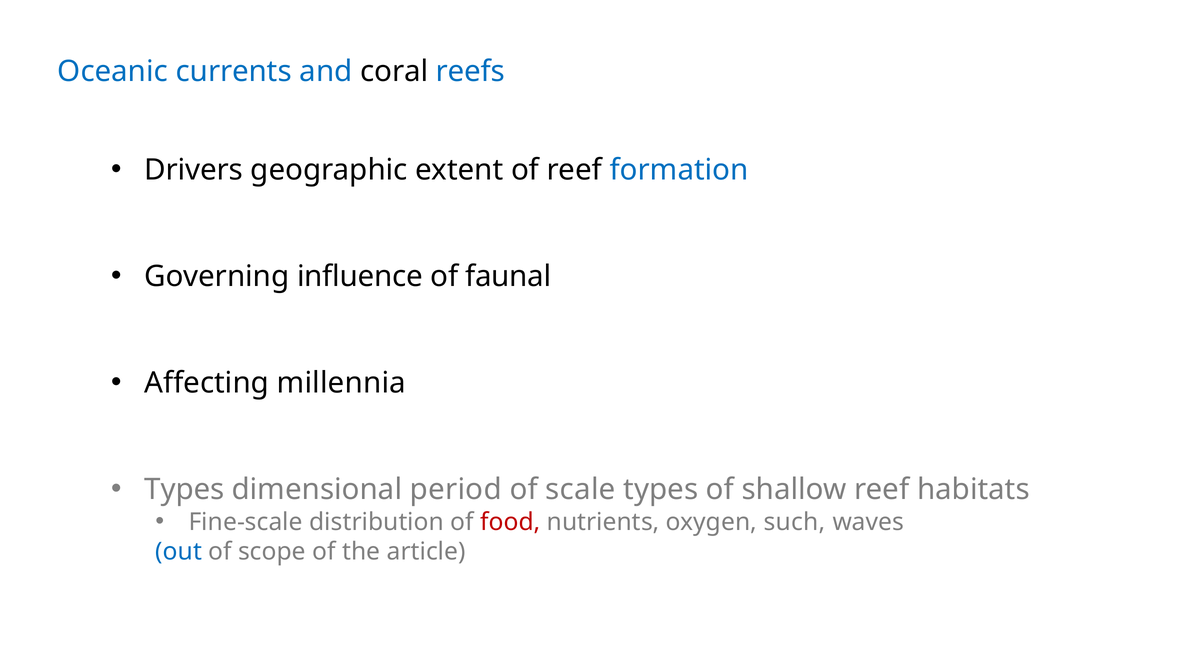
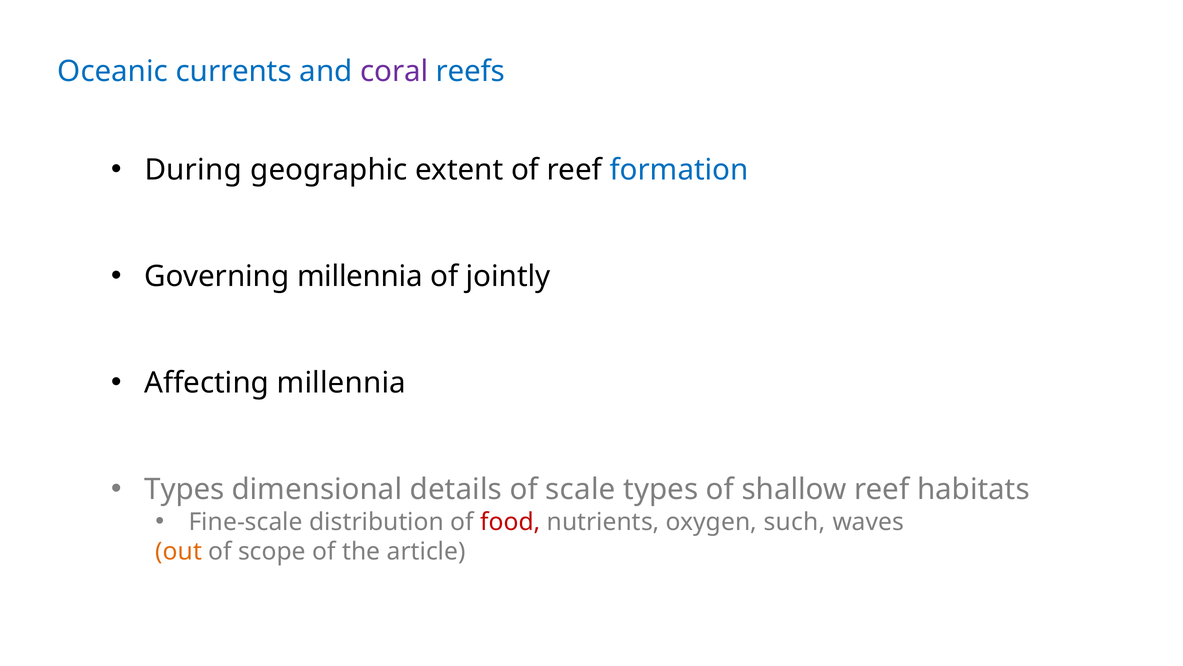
coral colour: black -> purple (394, 72)
Drivers: Drivers -> During (193, 170)
Governing influence: influence -> millennia (360, 276)
faunal: faunal -> jointly (508, 276)
period: period -> details (456, 489)
out colour: blue -> orange (179, 551)
